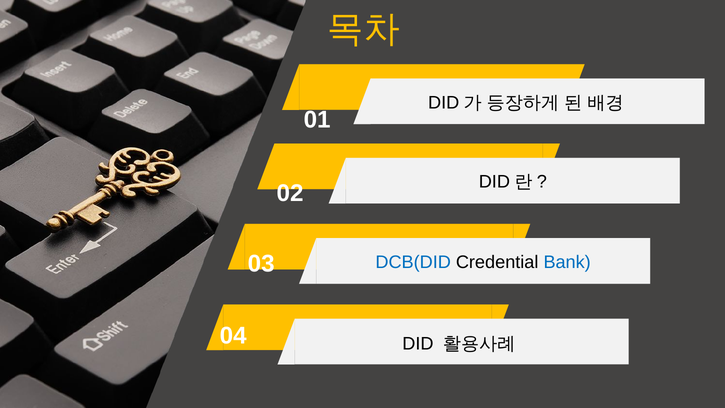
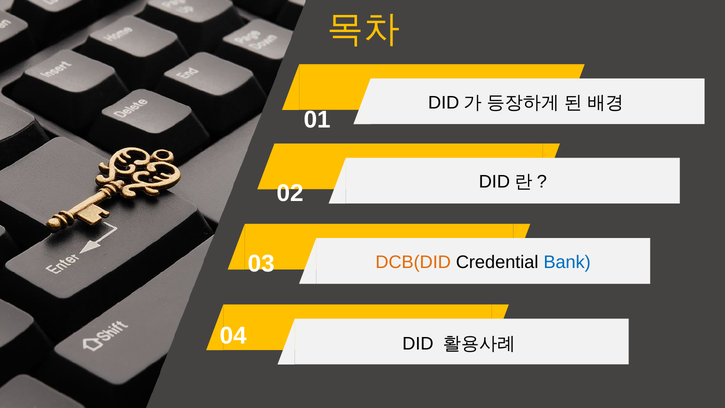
DCB(DID colour: blue -> orange (413, 262)
